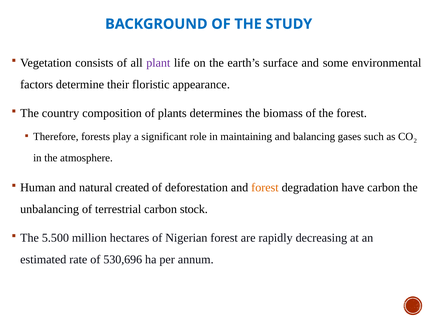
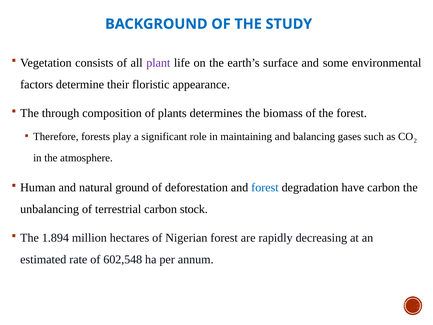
country: country -> through (61, 113)
created: created -> ground (132, 187)
forest colour: orange -> blue (265, 187)
5.500: 5.500 -> 1.894 (55, 238)
530,696: 530,696 -> 602,548 (123, 259)
